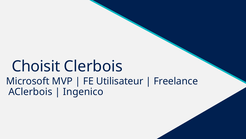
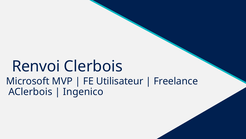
Choisit: Choisit -> Renvoi (36, 66)
